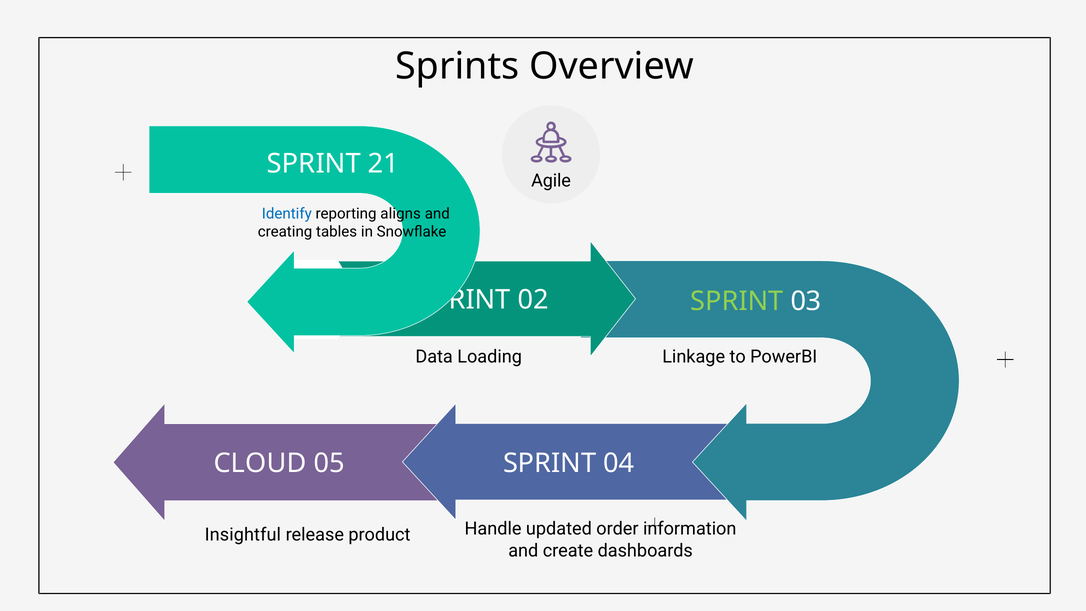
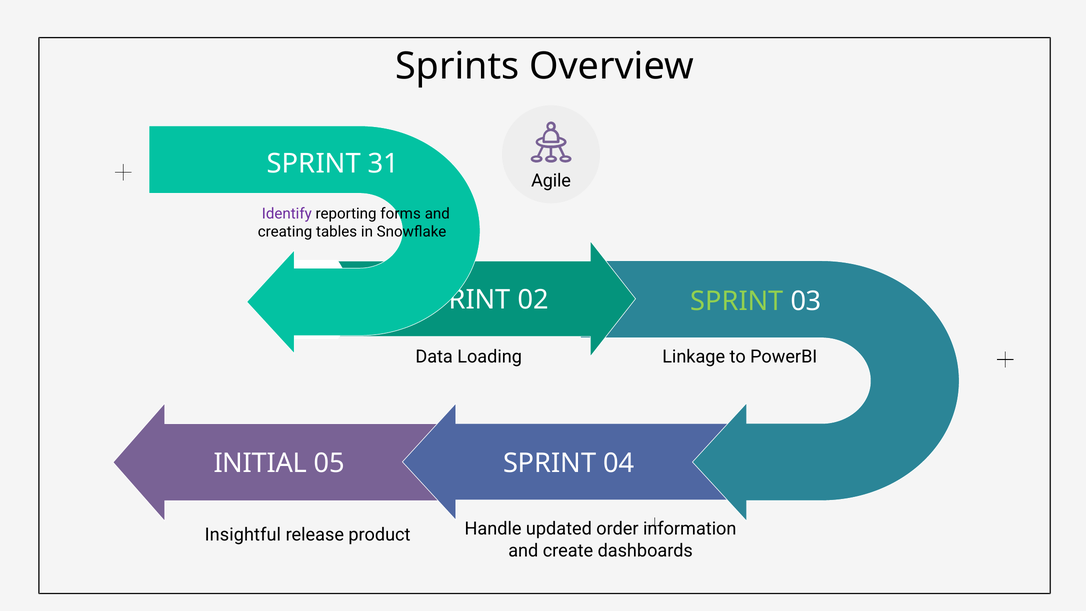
21: 21 -> 31 (383, 164)
Identify colour: blue -> purple (287, 214)
aligns: aligns -> forms (401, 214)
CLOUD: CLOUD -> INITIAL (260, 463)
